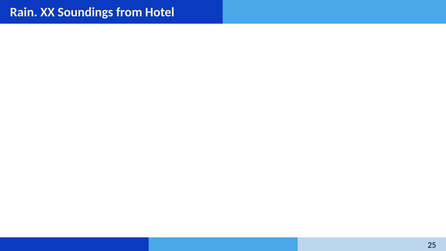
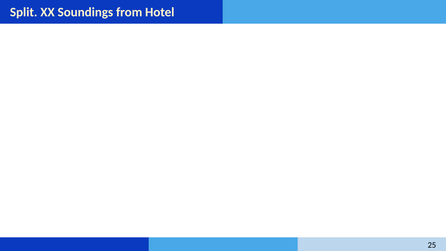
Rain: Rain -> Split (24, 12)
